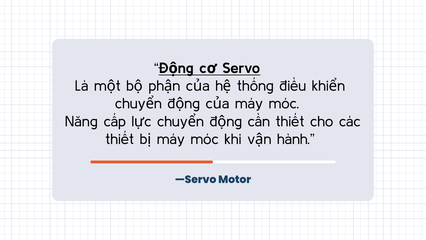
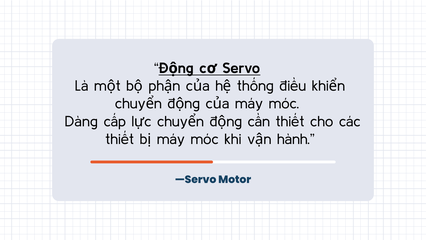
Năng: Năng -> Dàng (81, 121)
